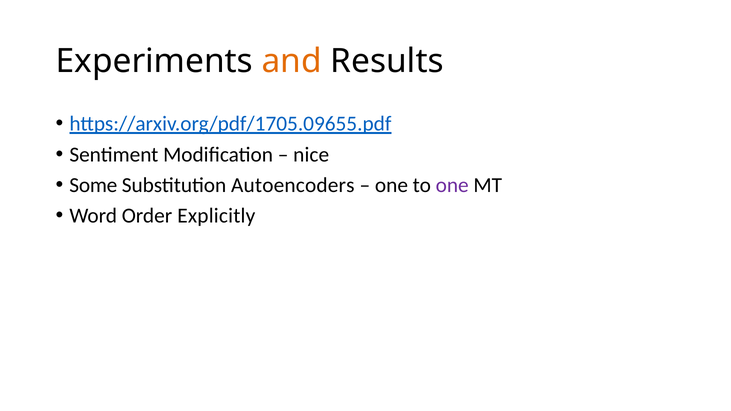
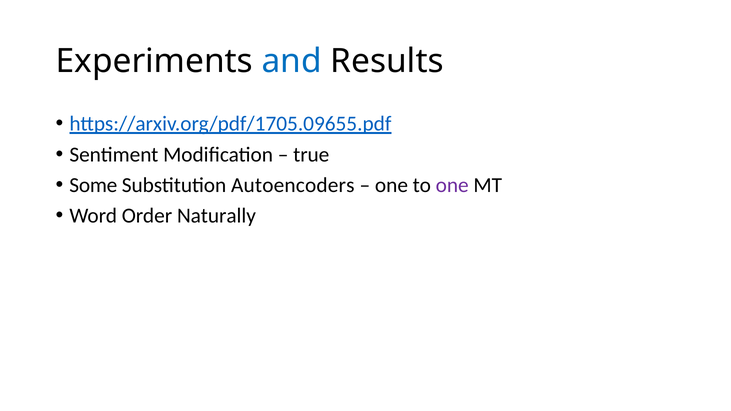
and colour: orange -> blue (292, 61)
nice: nice -> true (311, 155)
Explicitly: Explicitly -> Naturally (216, 216)
